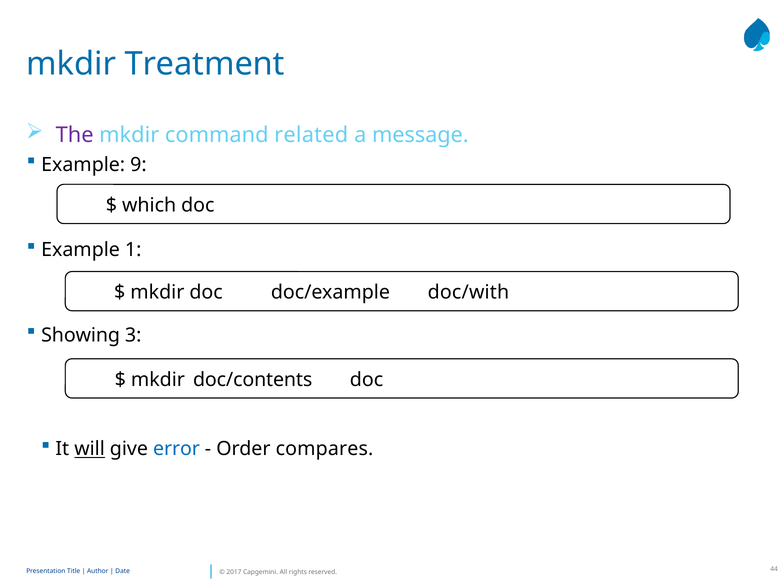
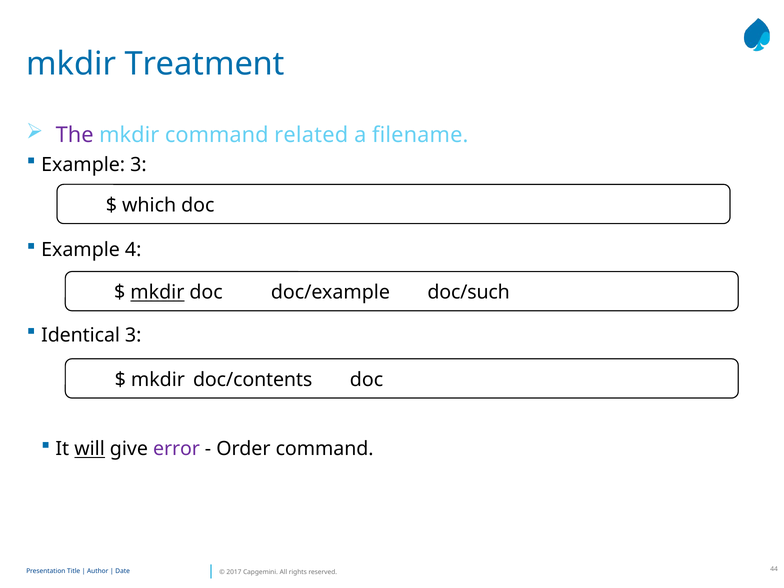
message: message -> filename (420, 135)
Example 9: 9 -> 3 (138, 165)
1: 1 -> 4 (133, 250)
mkdir underline: none -> present (157, 293)
doc/with: doc/with -> doc/such (469, 293)
Showing: Showing -> Identical (81, 335)
error colour: blue -> purple (176, 449)
Order compares: compares -> command (325, 449)
